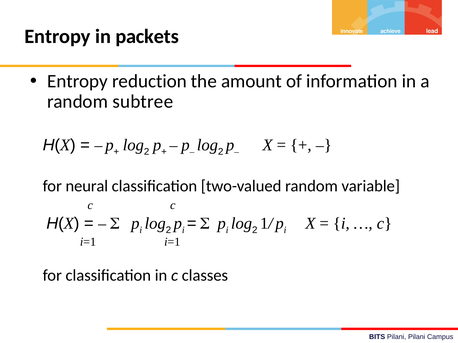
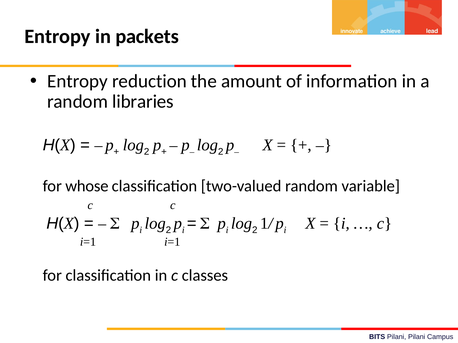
subtree: subtree -> libraries (143, 102)
neural: neural -> whose (87, 186)
